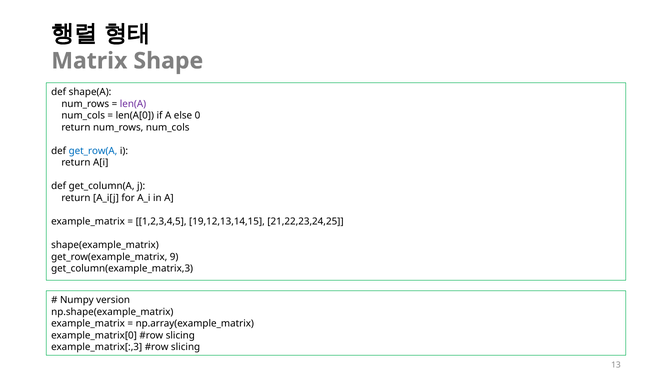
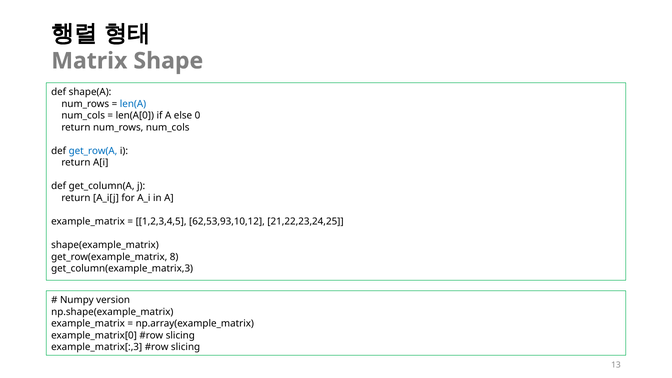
len(A colour: purple -> blue (133, 104)
19,12,13,14,15: 19,12,13,14,15 -> 62,53,93,10,12 (227, 221)
9: 9 -> 8 (174, 257)
